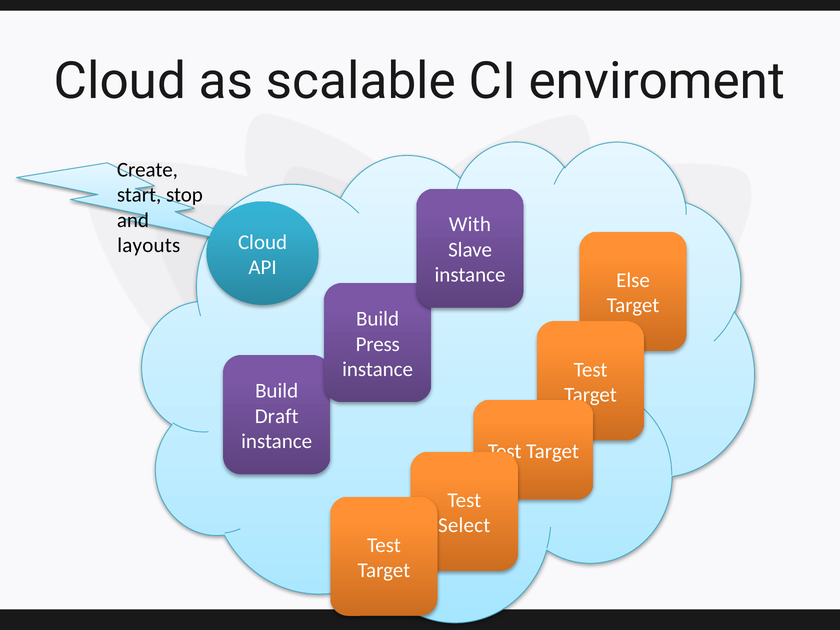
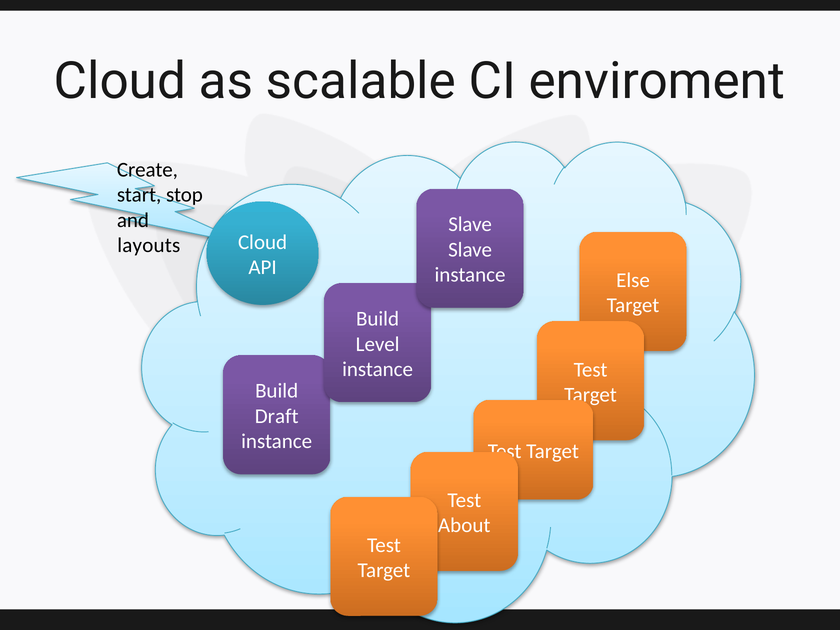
With: With -> Slave (470, 225)
Press: Press -> Level (378, 344)
Select: Select -> About (464, 525)
